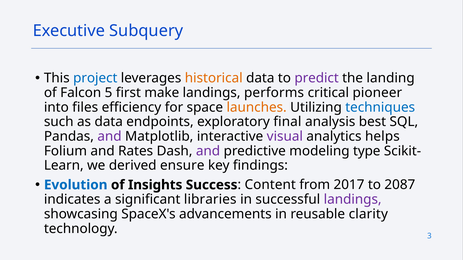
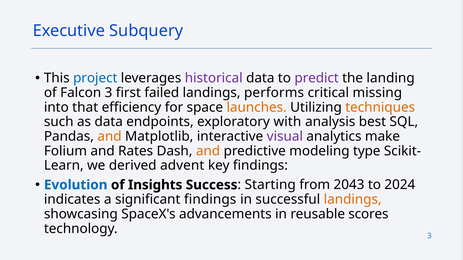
historical colour: orange -> purple (214, 78)
Falcon 5: 5 -> 3 (109, 93)
make: make -> failed (162, 93)
pioneer: pioneer -> missing (377, 93)
files: files -> that (85, 107)
techniques colour: blue -> orange (380, 107)
final: final -> with (287, 122)
and colour: purple -> orange (109, 137)
helps: helps -> make (382, 137)
and colour: purple -> orange (208, 151)
ensure: ensure -> advent (182, 166)
Content: Content -> Starting (270, 185)
2017: 2017 -> 2043 (349, 185)
2087: 2087 -> 2024 (400, 185)
significant libraries: libraries -> findings (210, 200)
landings colour: purple -> orange (353, 200)
clarity: clarity -> scores (368, 214)
